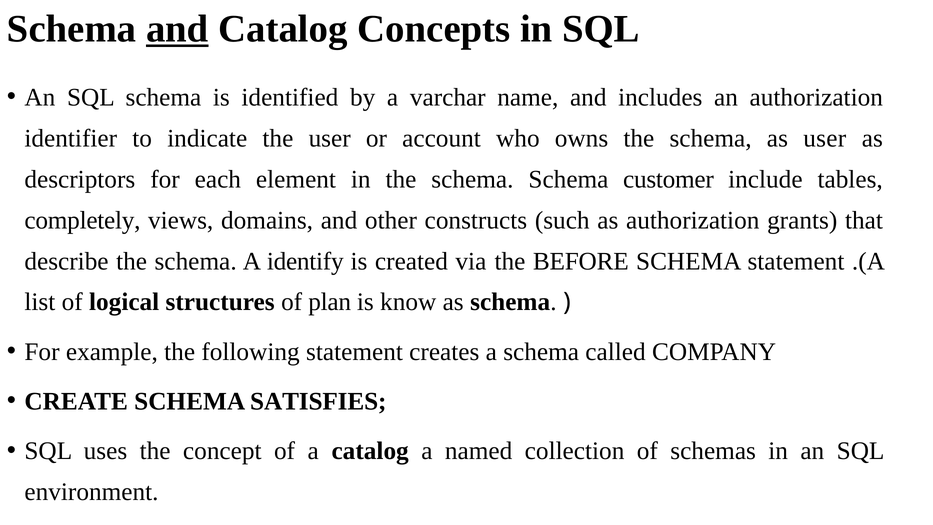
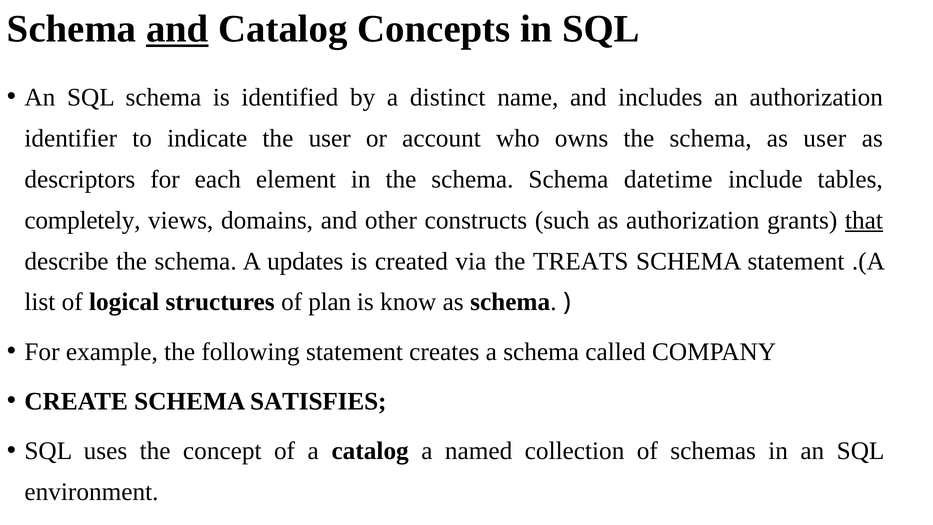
varchar: varchar -> distinct (448, 97)
customer: customer -> datetime (668, 179)
that underline: none -> present (864, 220)
identify: identify -> updates (305, 261)
BEFORE: BEFORE -> TREATS (581, 261)
